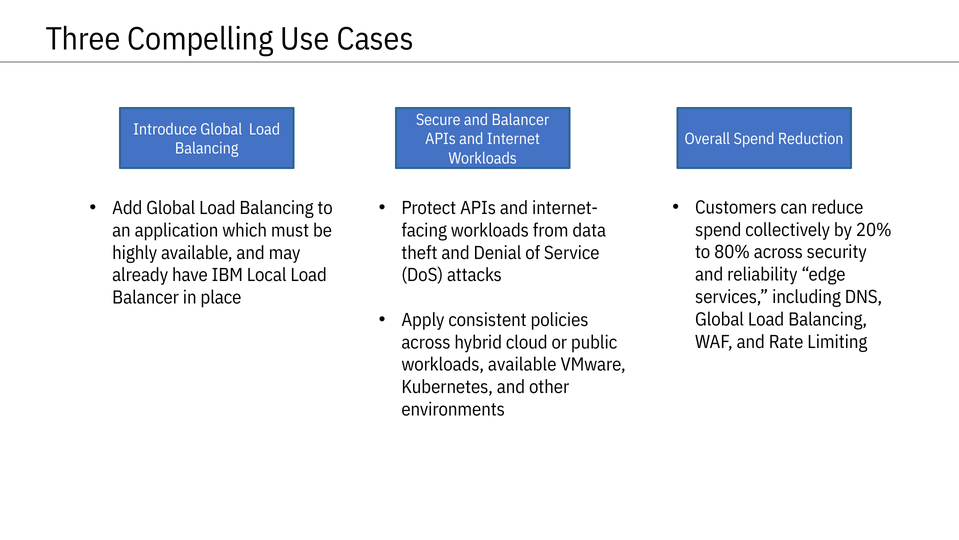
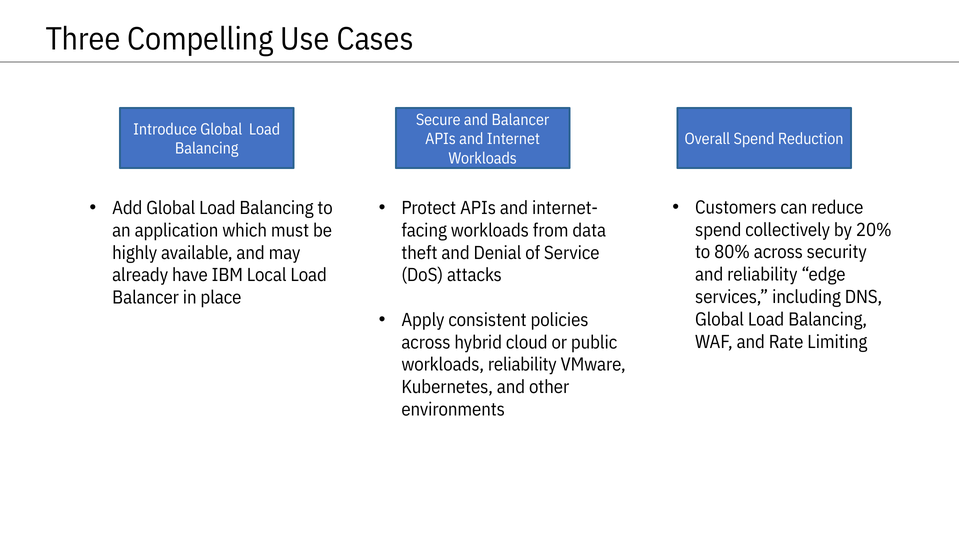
workloads available: available -> reliability (522, 364)
